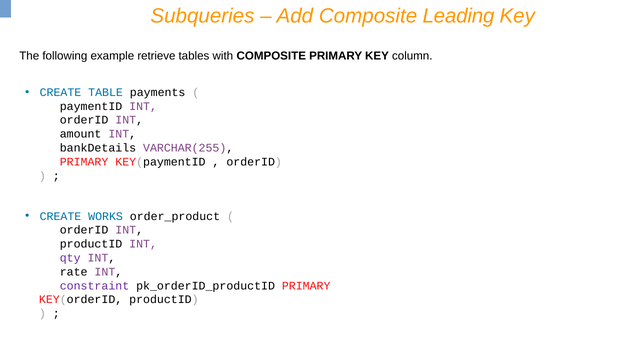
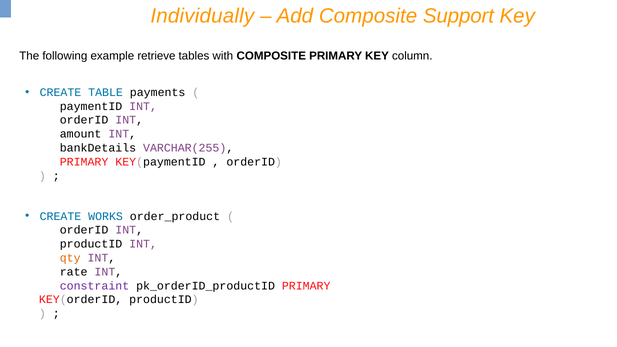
Subqueries: Subqueries -> Individually (202, 16)
Leading: Leading -> Support (458, 16)
qty colour: purple -> orange (70, 258)
